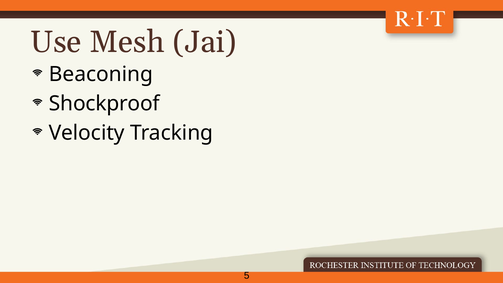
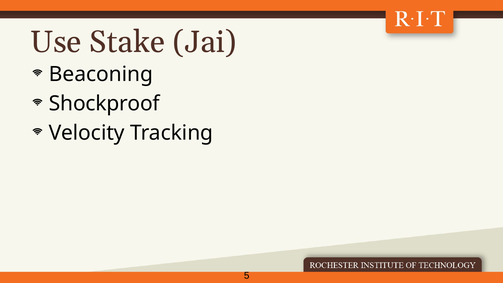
Mesh: Mesh -> Stake (127, 42)
